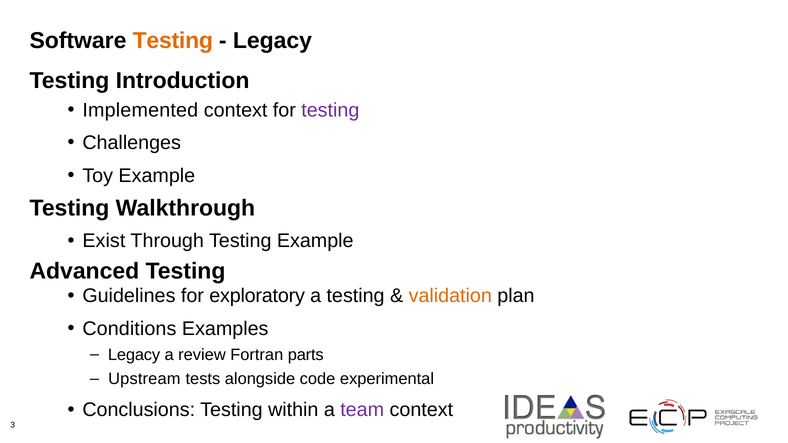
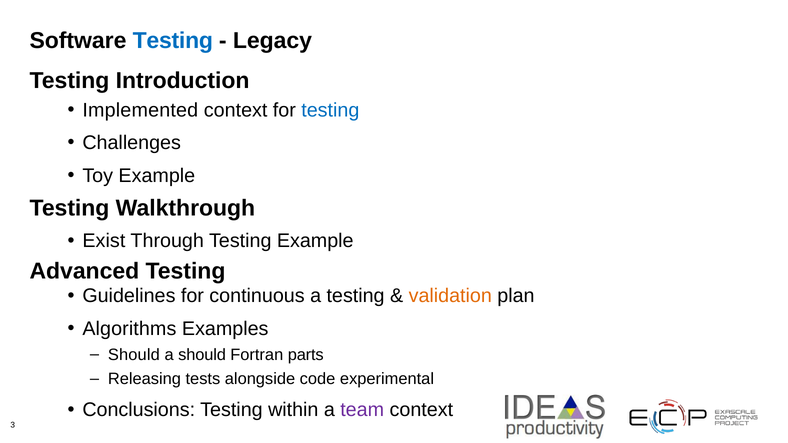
Testing colour: orange -> blue (173, 41)
testing colour: purple -> blue (330, 110)
exploratory: exploratory -> continuous (257, 296)
Conditions: Conditions -> Algorithms (129, 329)
Legacy: Legacy -> Should (134, 355)
a review: review -> should (202, 355)
Upstream: Upstream -> Releasing (144, 379)
